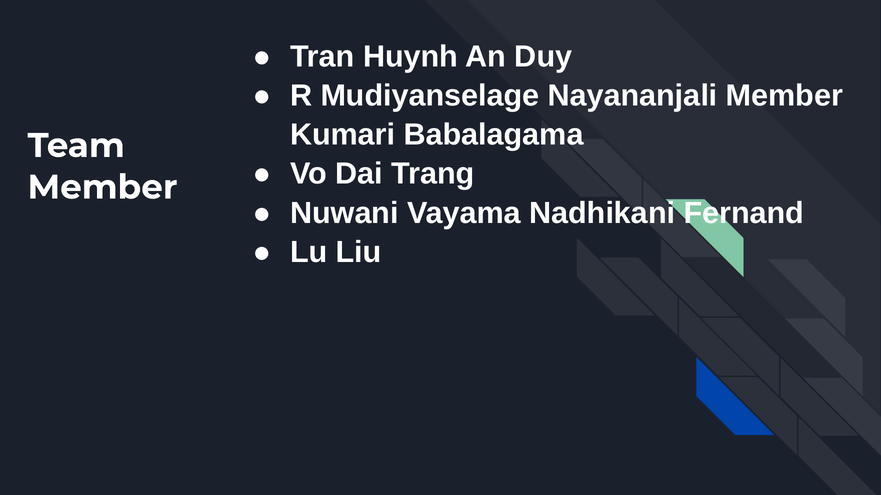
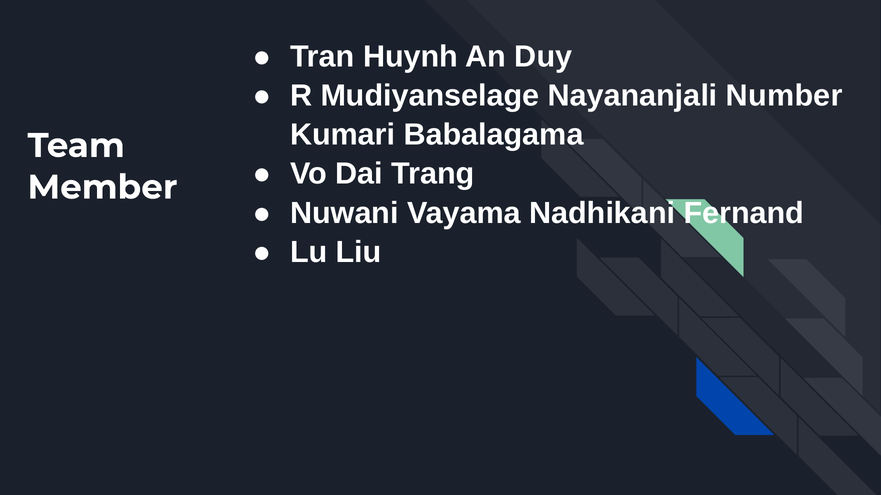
Nayananjali Member: Member -> Number (784, 96)
